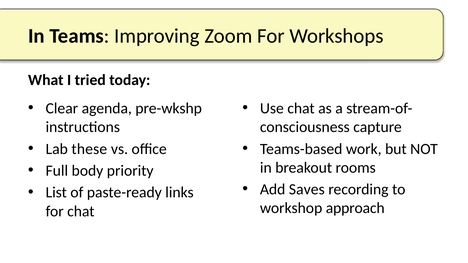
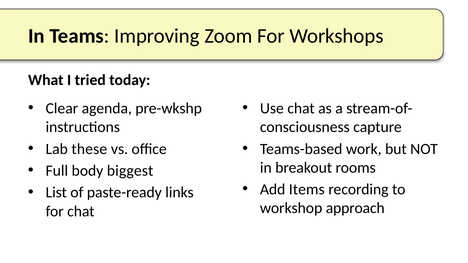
priority: priority -> biggest (130, 171)
Saves: Saves -> Items (307, 190)
